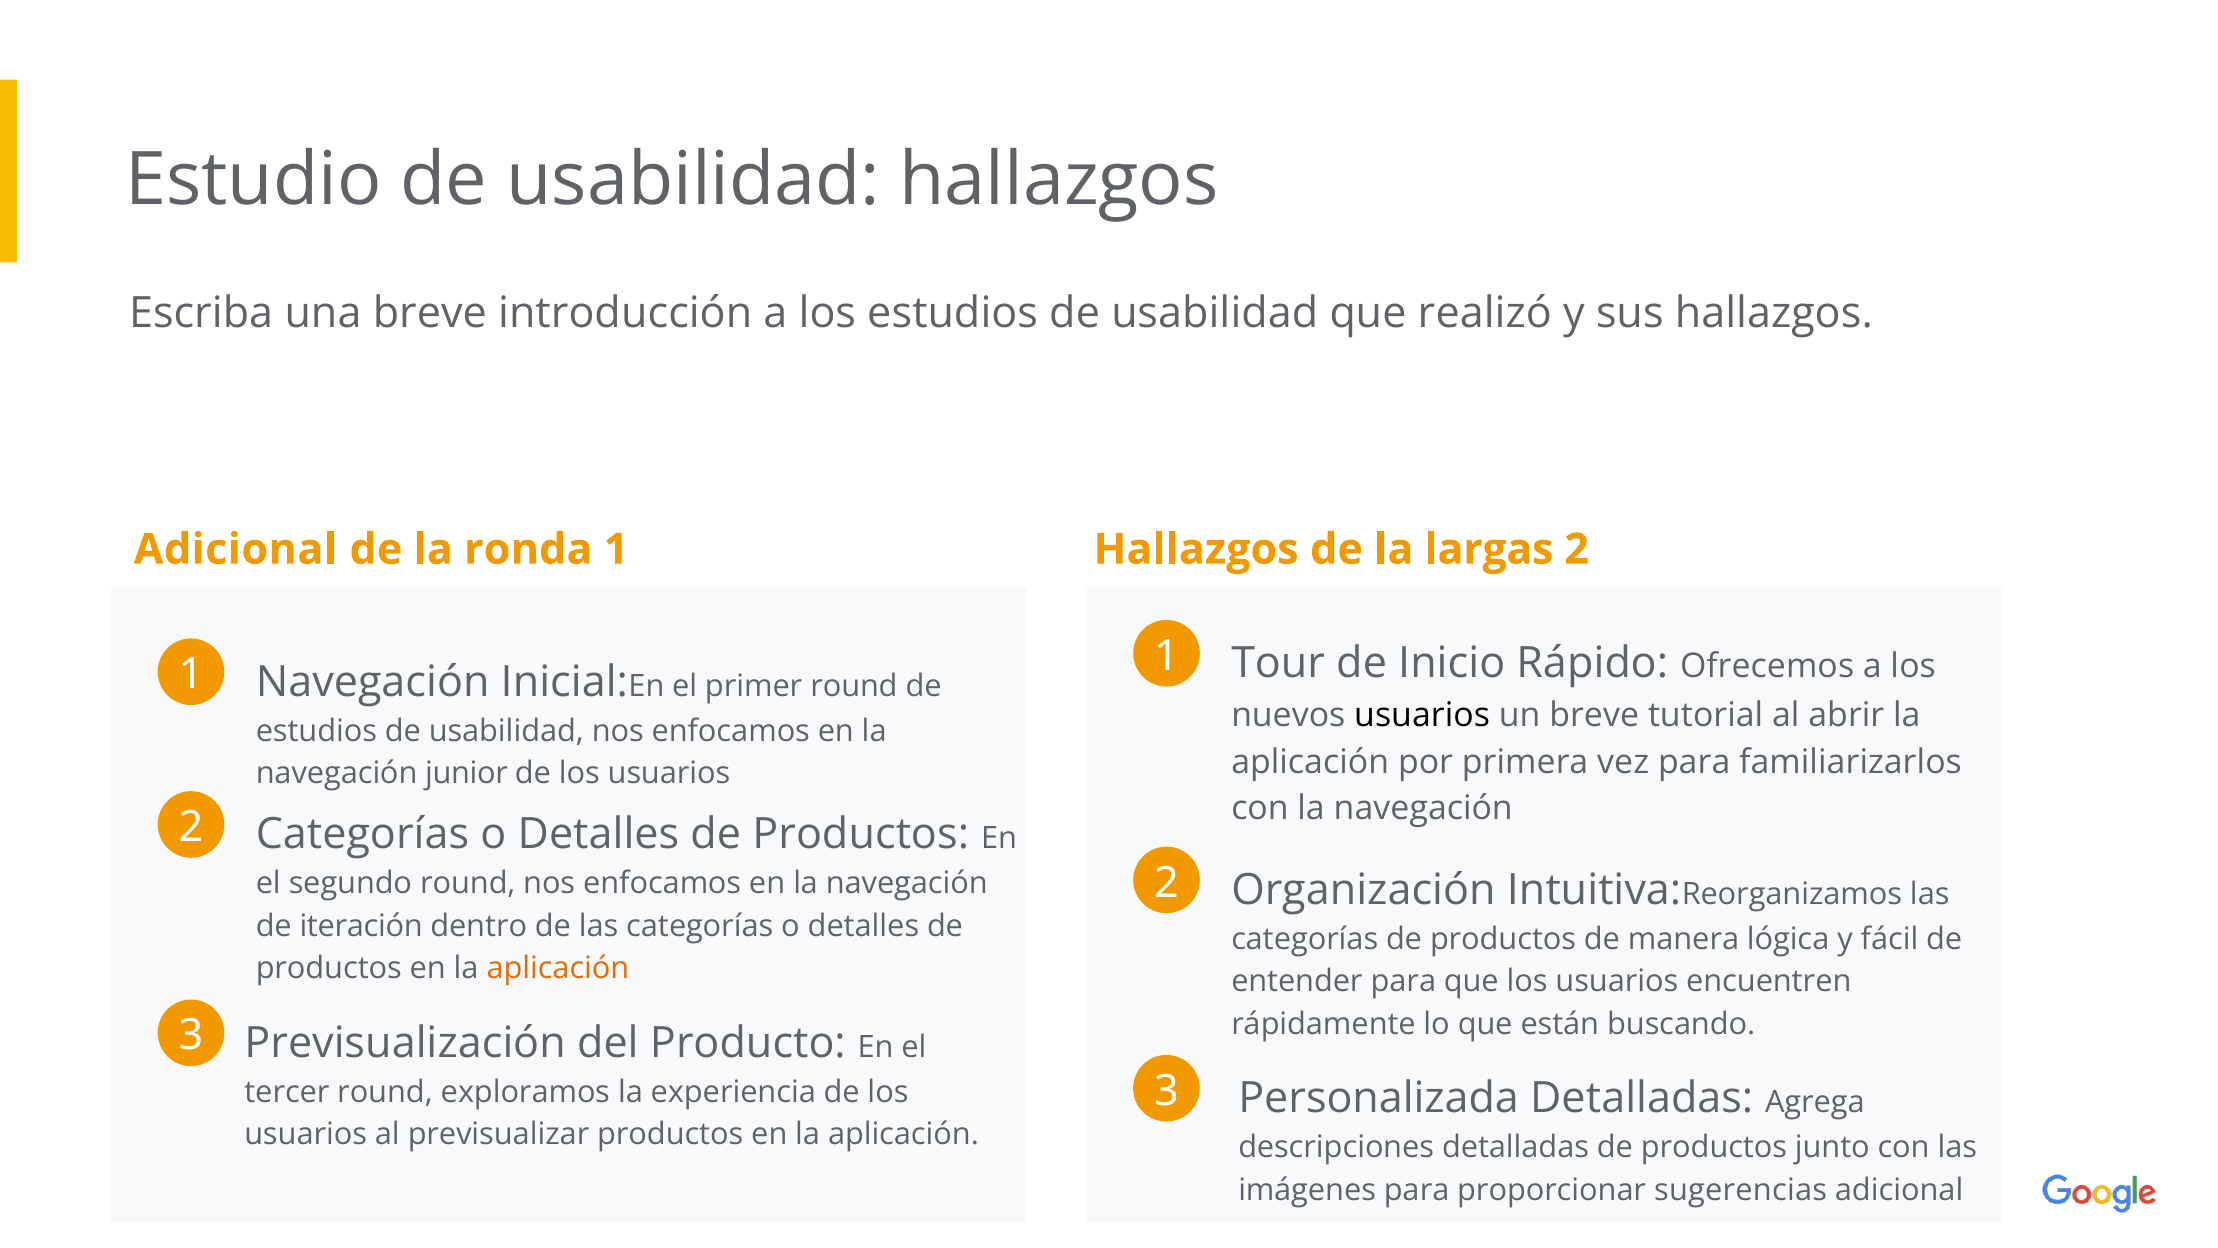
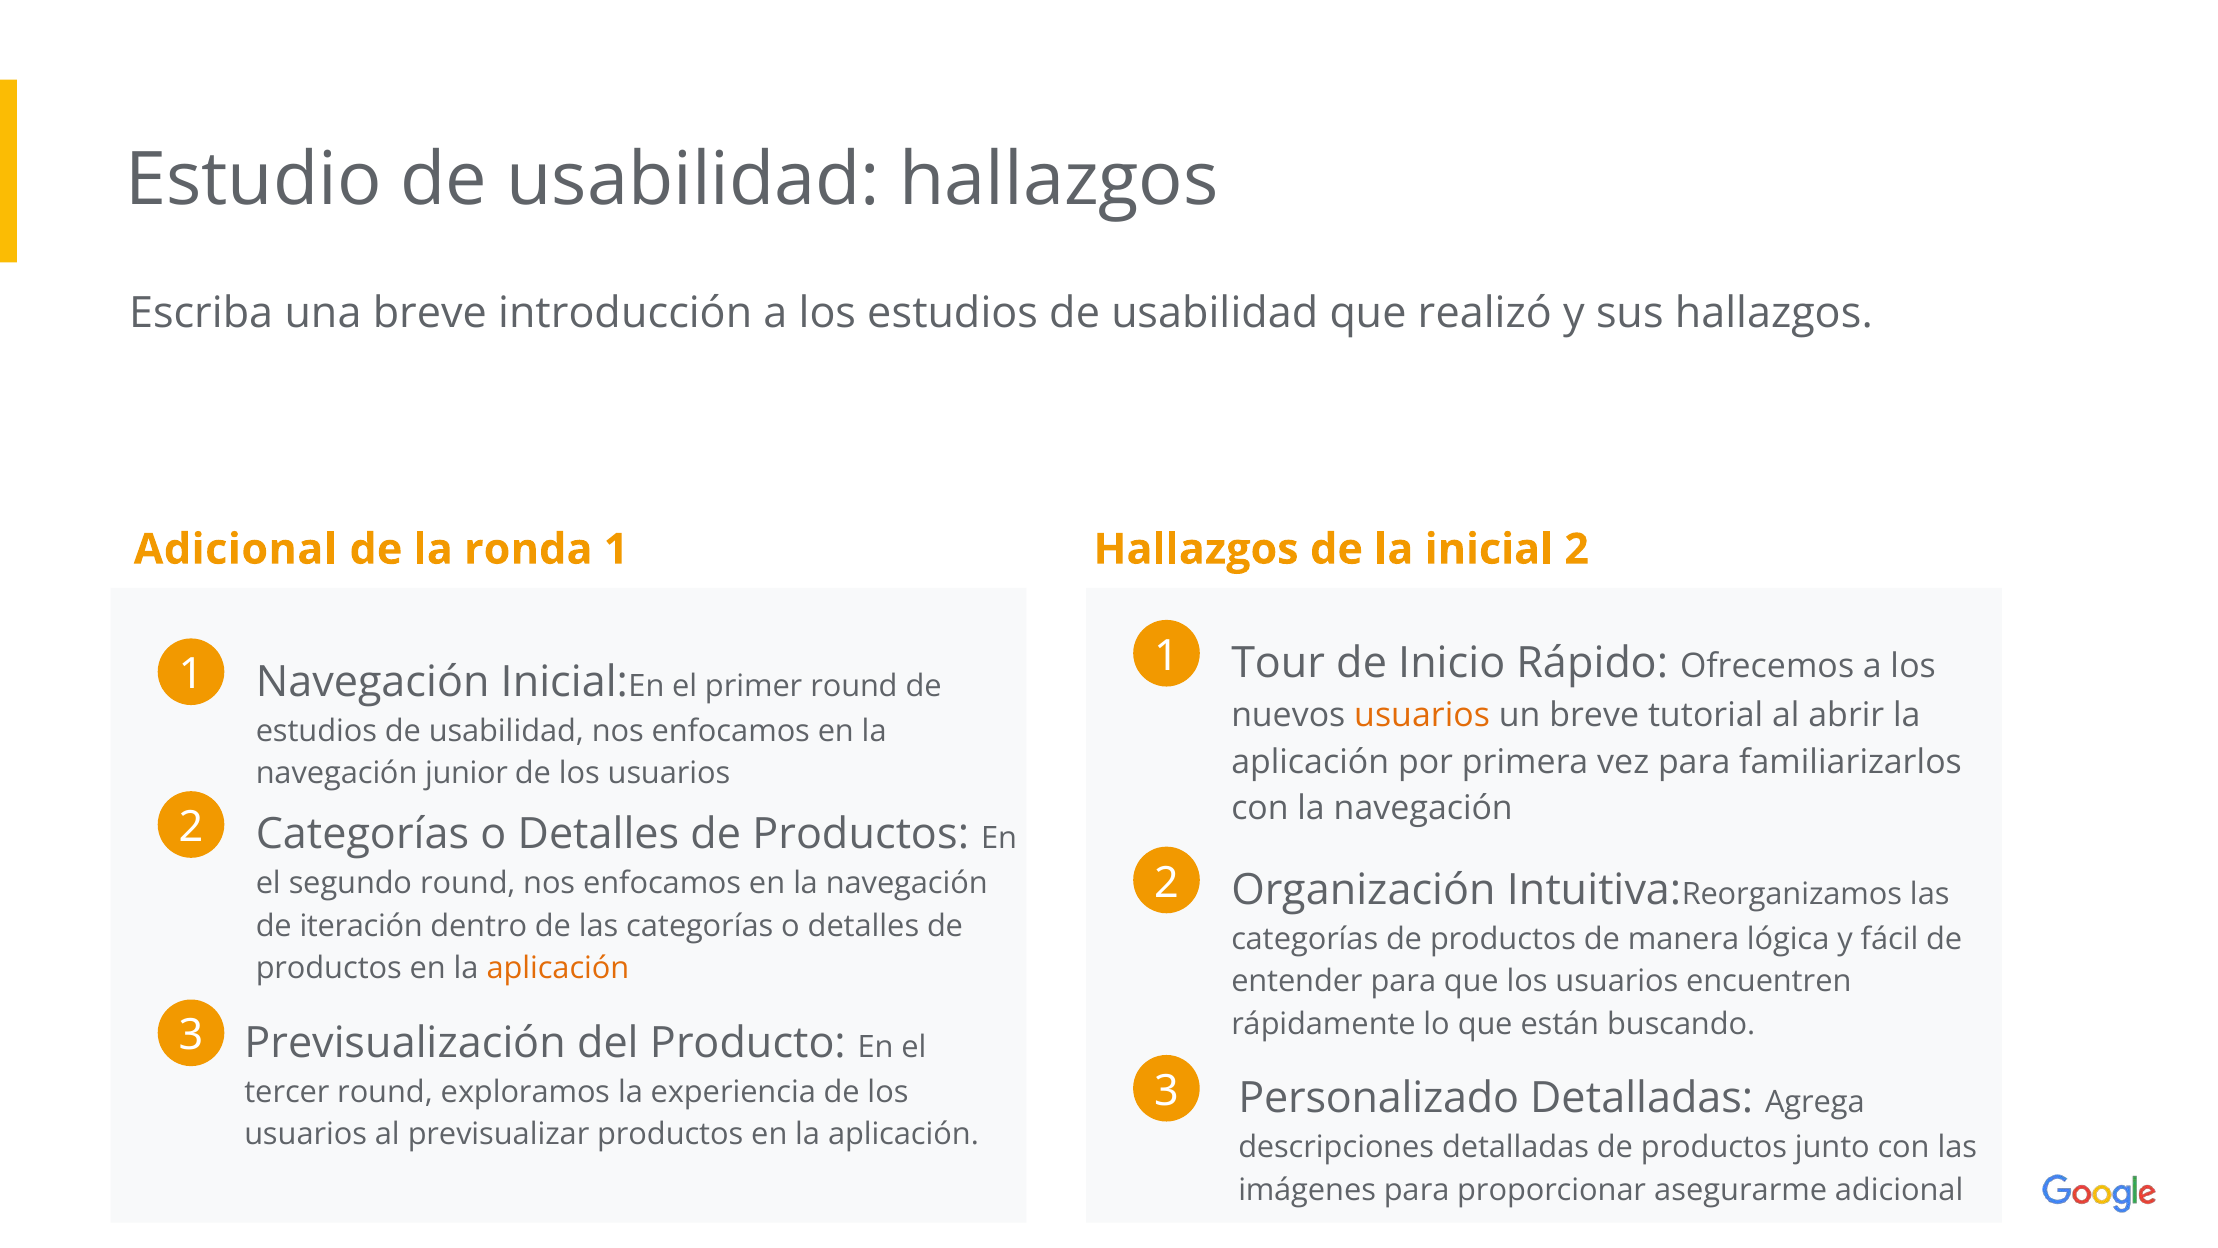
la largas: largas -> inicial (1489, 549)
usuarios colour: black -> orange (1422, 715)
Personalizada: Personalizada -> Personalizado (1379, 1098)
sugerencias: sugerencias -> asegurarme (1741, 1190)
